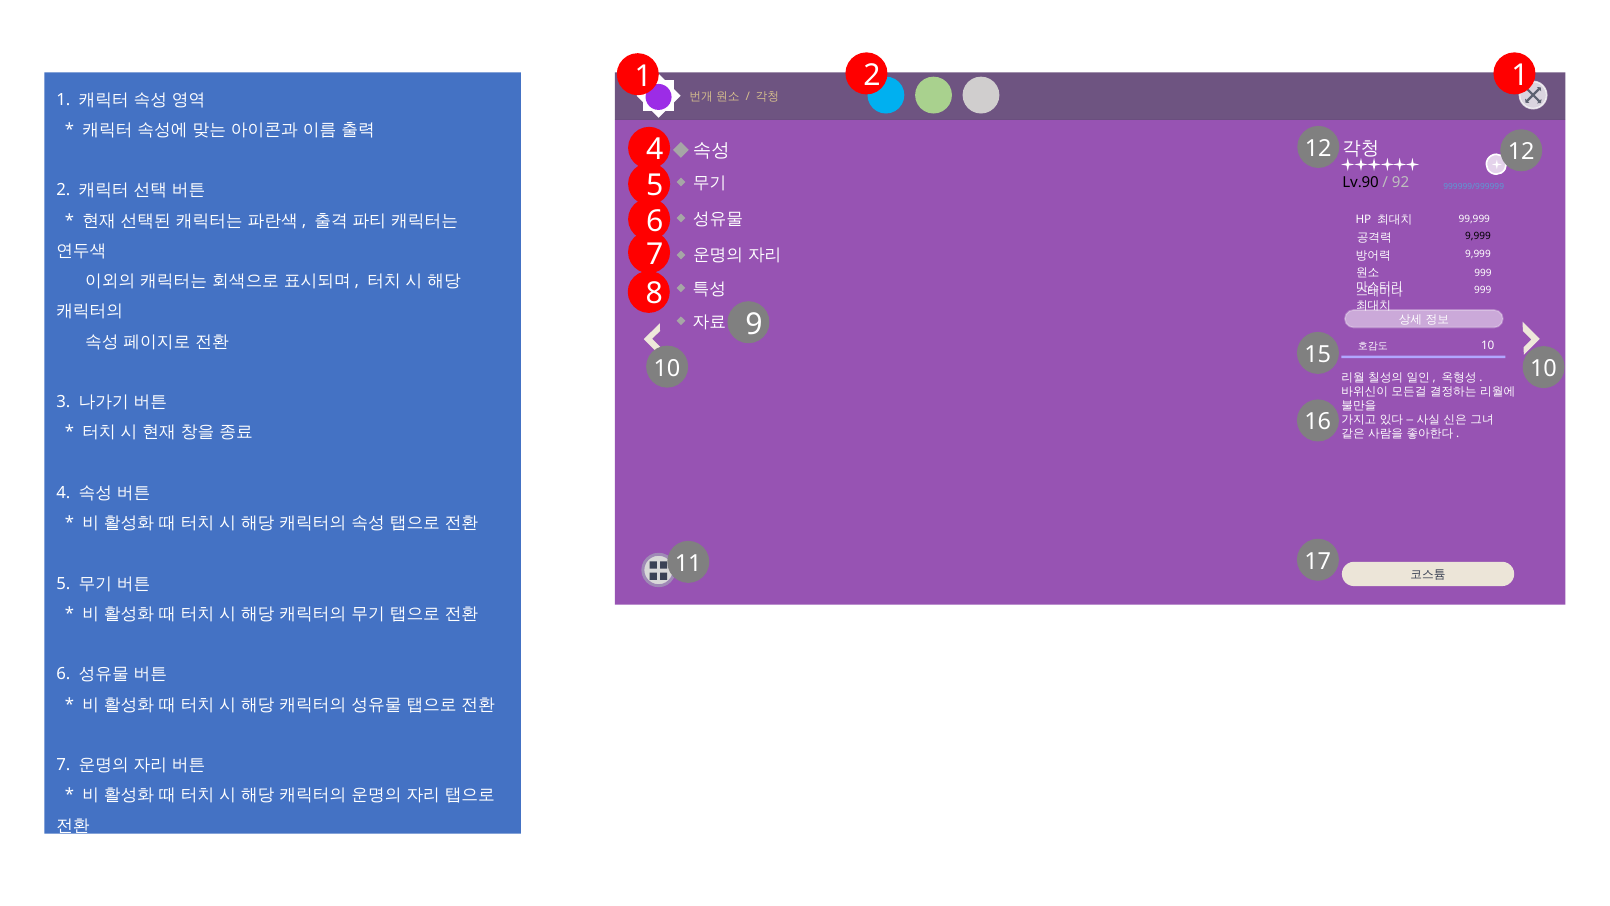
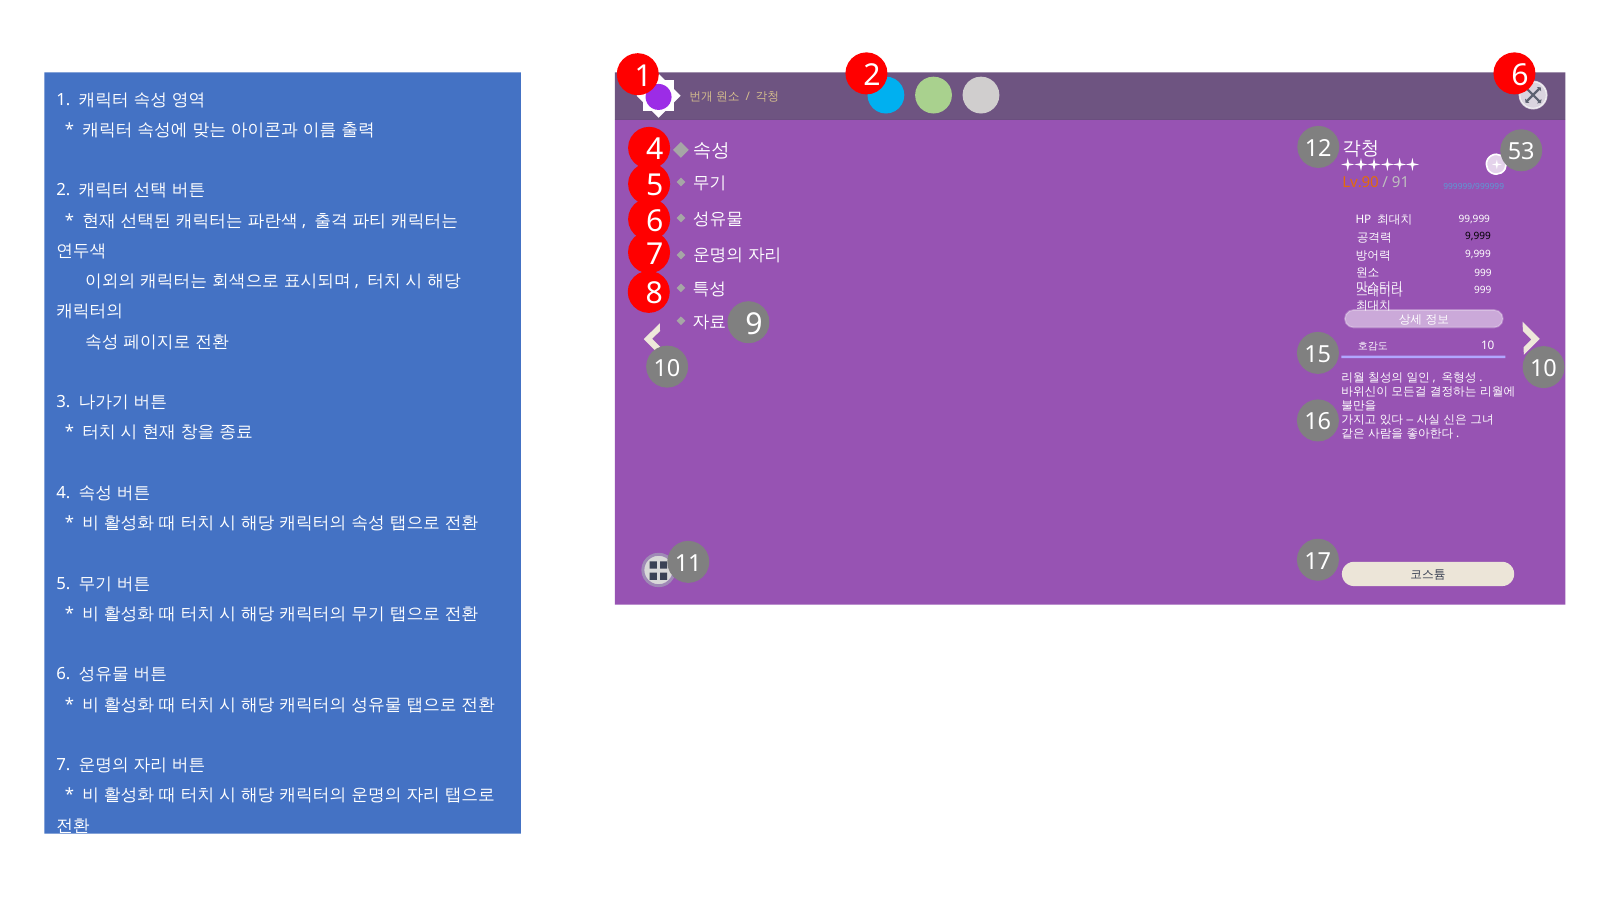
2 1: 1 -> 6 (1520, 75)
12 12: 12 -> 53 (1521, 152)
Lv.90 colour: black -> orange (1361, 183)
92: 92 -> 91 (1401, 183)
